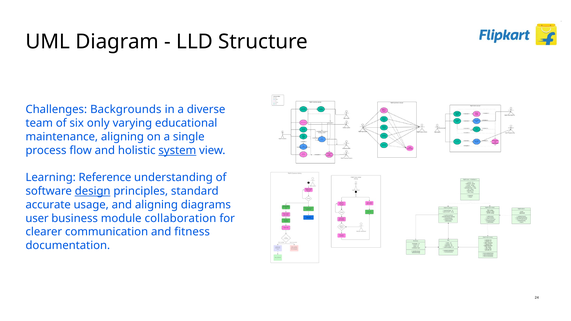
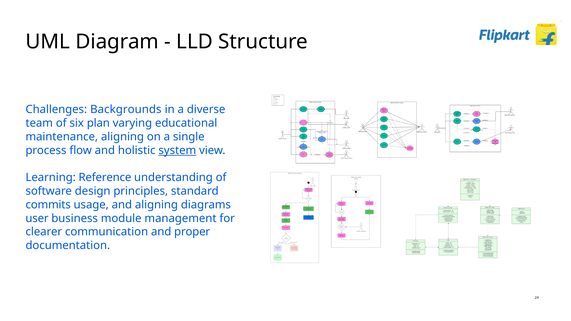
only: only -> plan (98, 123)
design underline: present -> none (93, 191)
accurate: accurate -> commits (48, 205)
collaboration: collaboration -> management (180, 218)
fitness: fitness -> proper (192, 232)
